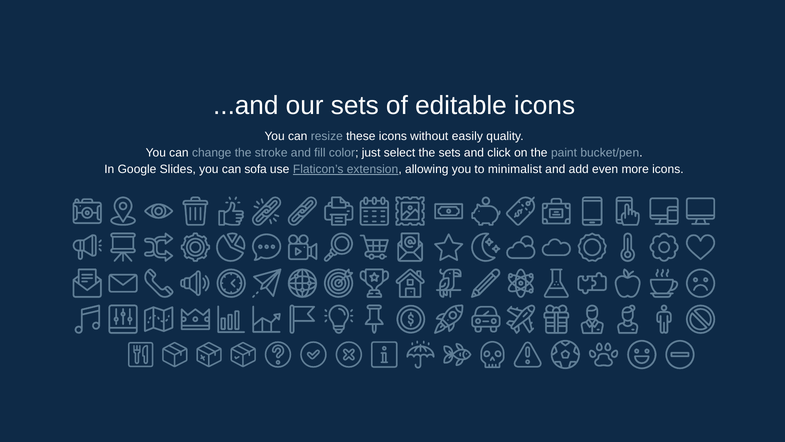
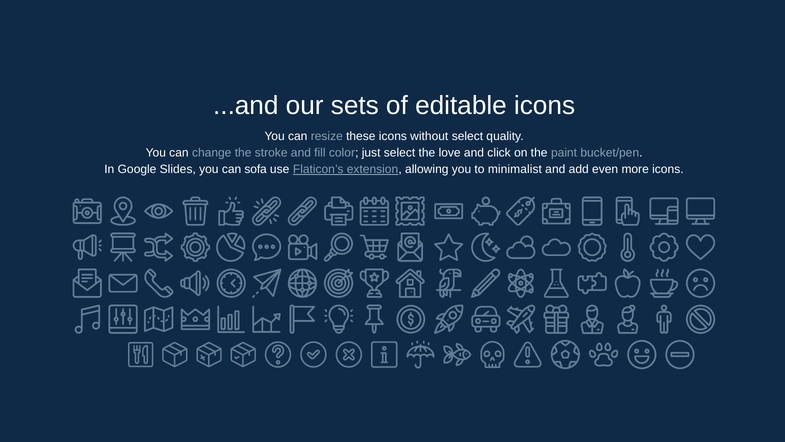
without easily: easily -> select (467, 136)
the sets: sets -> love (450, 153)
